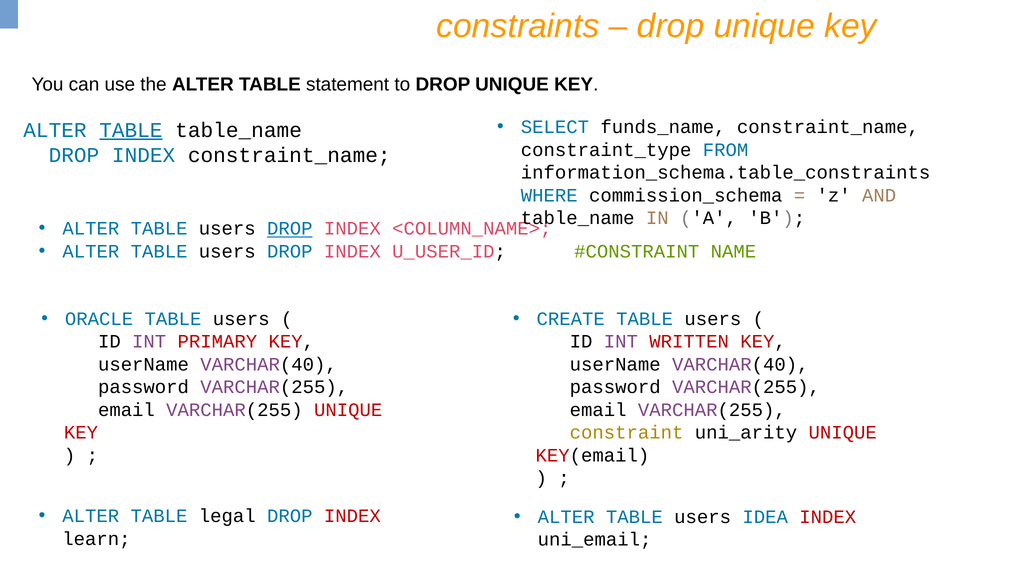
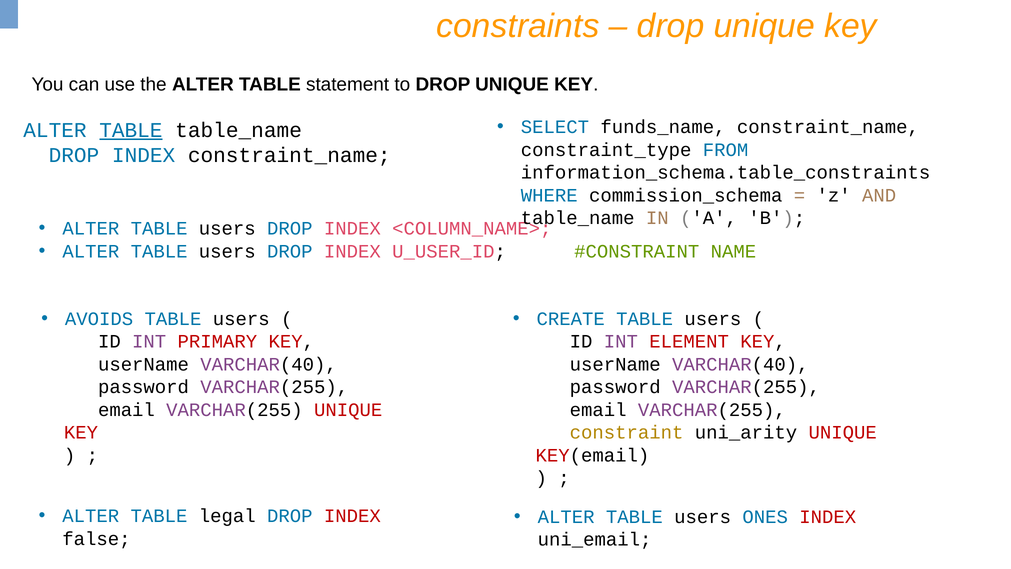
DROP underline: present -> none (290, 229)
ORACLE: ORACLE -> AVOIDS (99, 319)
WRITTEN: WRITTEN -> ELEMENT (689, 341)
IDEA: IDEA -> ONES (765, 516)
learn: learn -> false (96, 538)
